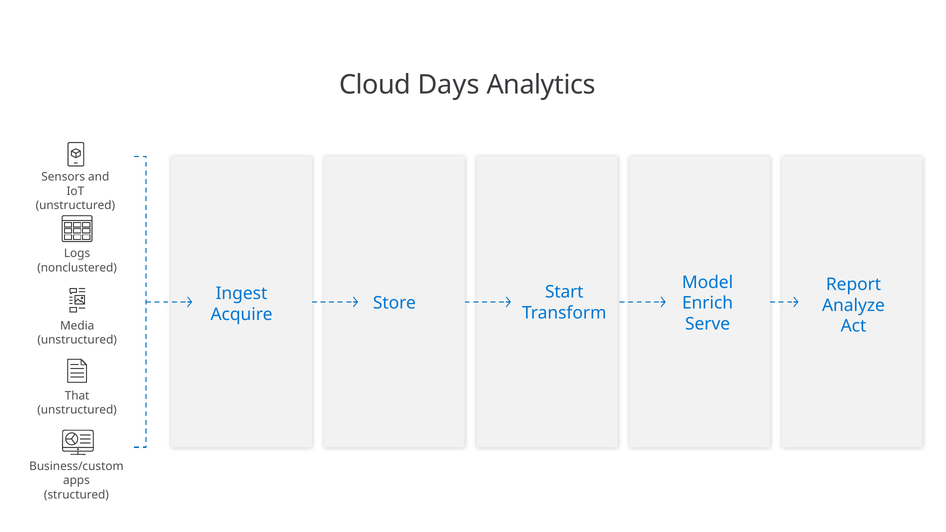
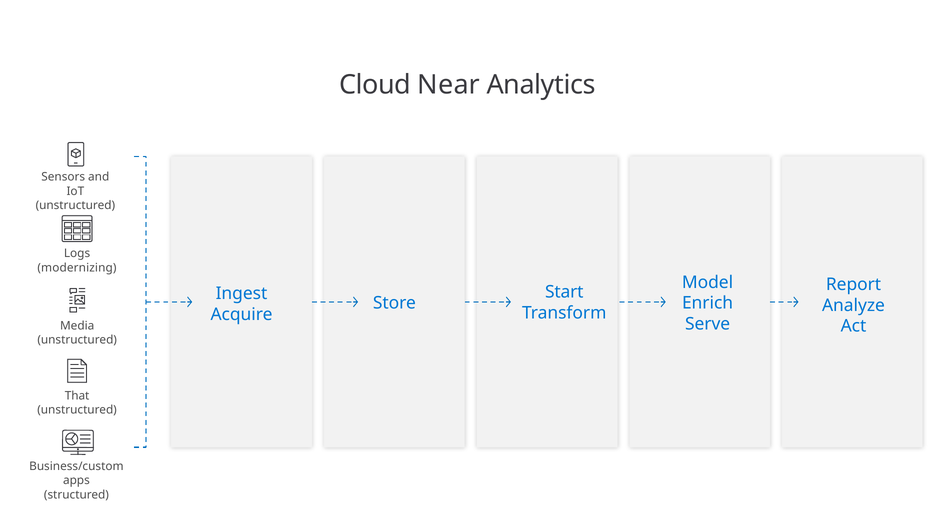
Days: Days -> Near (449, 85)
nonclustered: nonclustered -> modernizing (77, 268)
